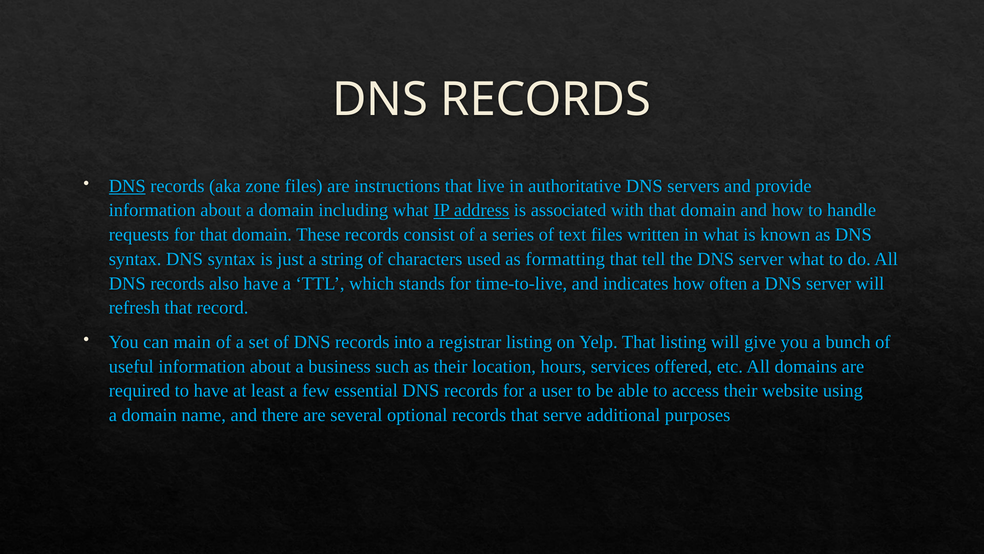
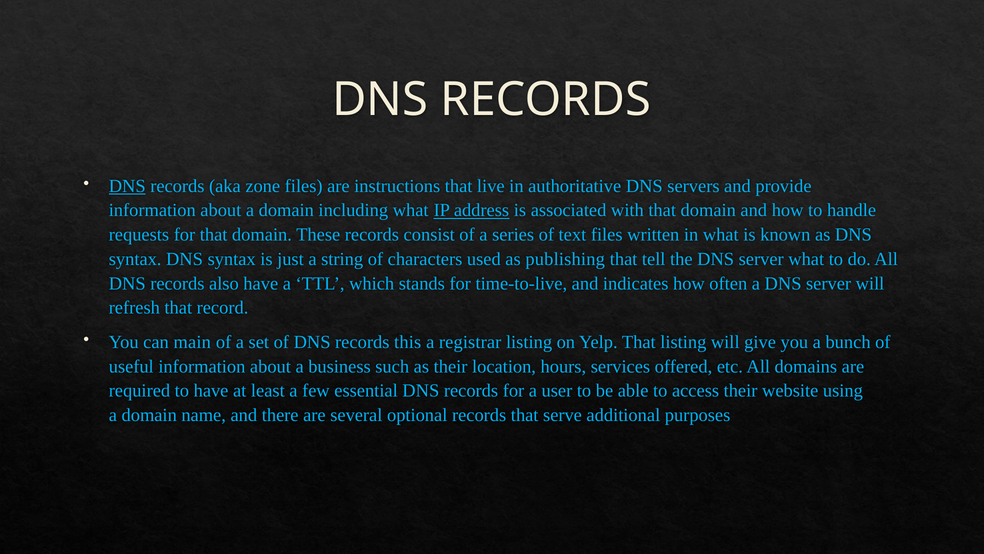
formatting: formatting -> publishing (565, 259)
into: into -> this (408, 342)
